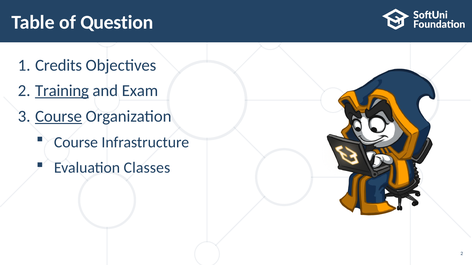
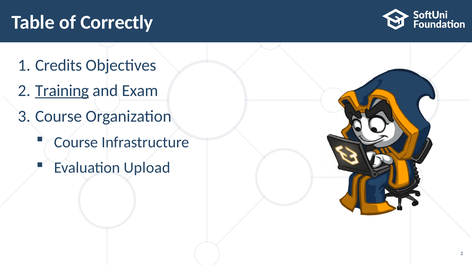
Question: Question -> Correctly (117, 22)
Course underline: present -> none (59, 116)
Classes: Classes -> Upload (147, 168)
